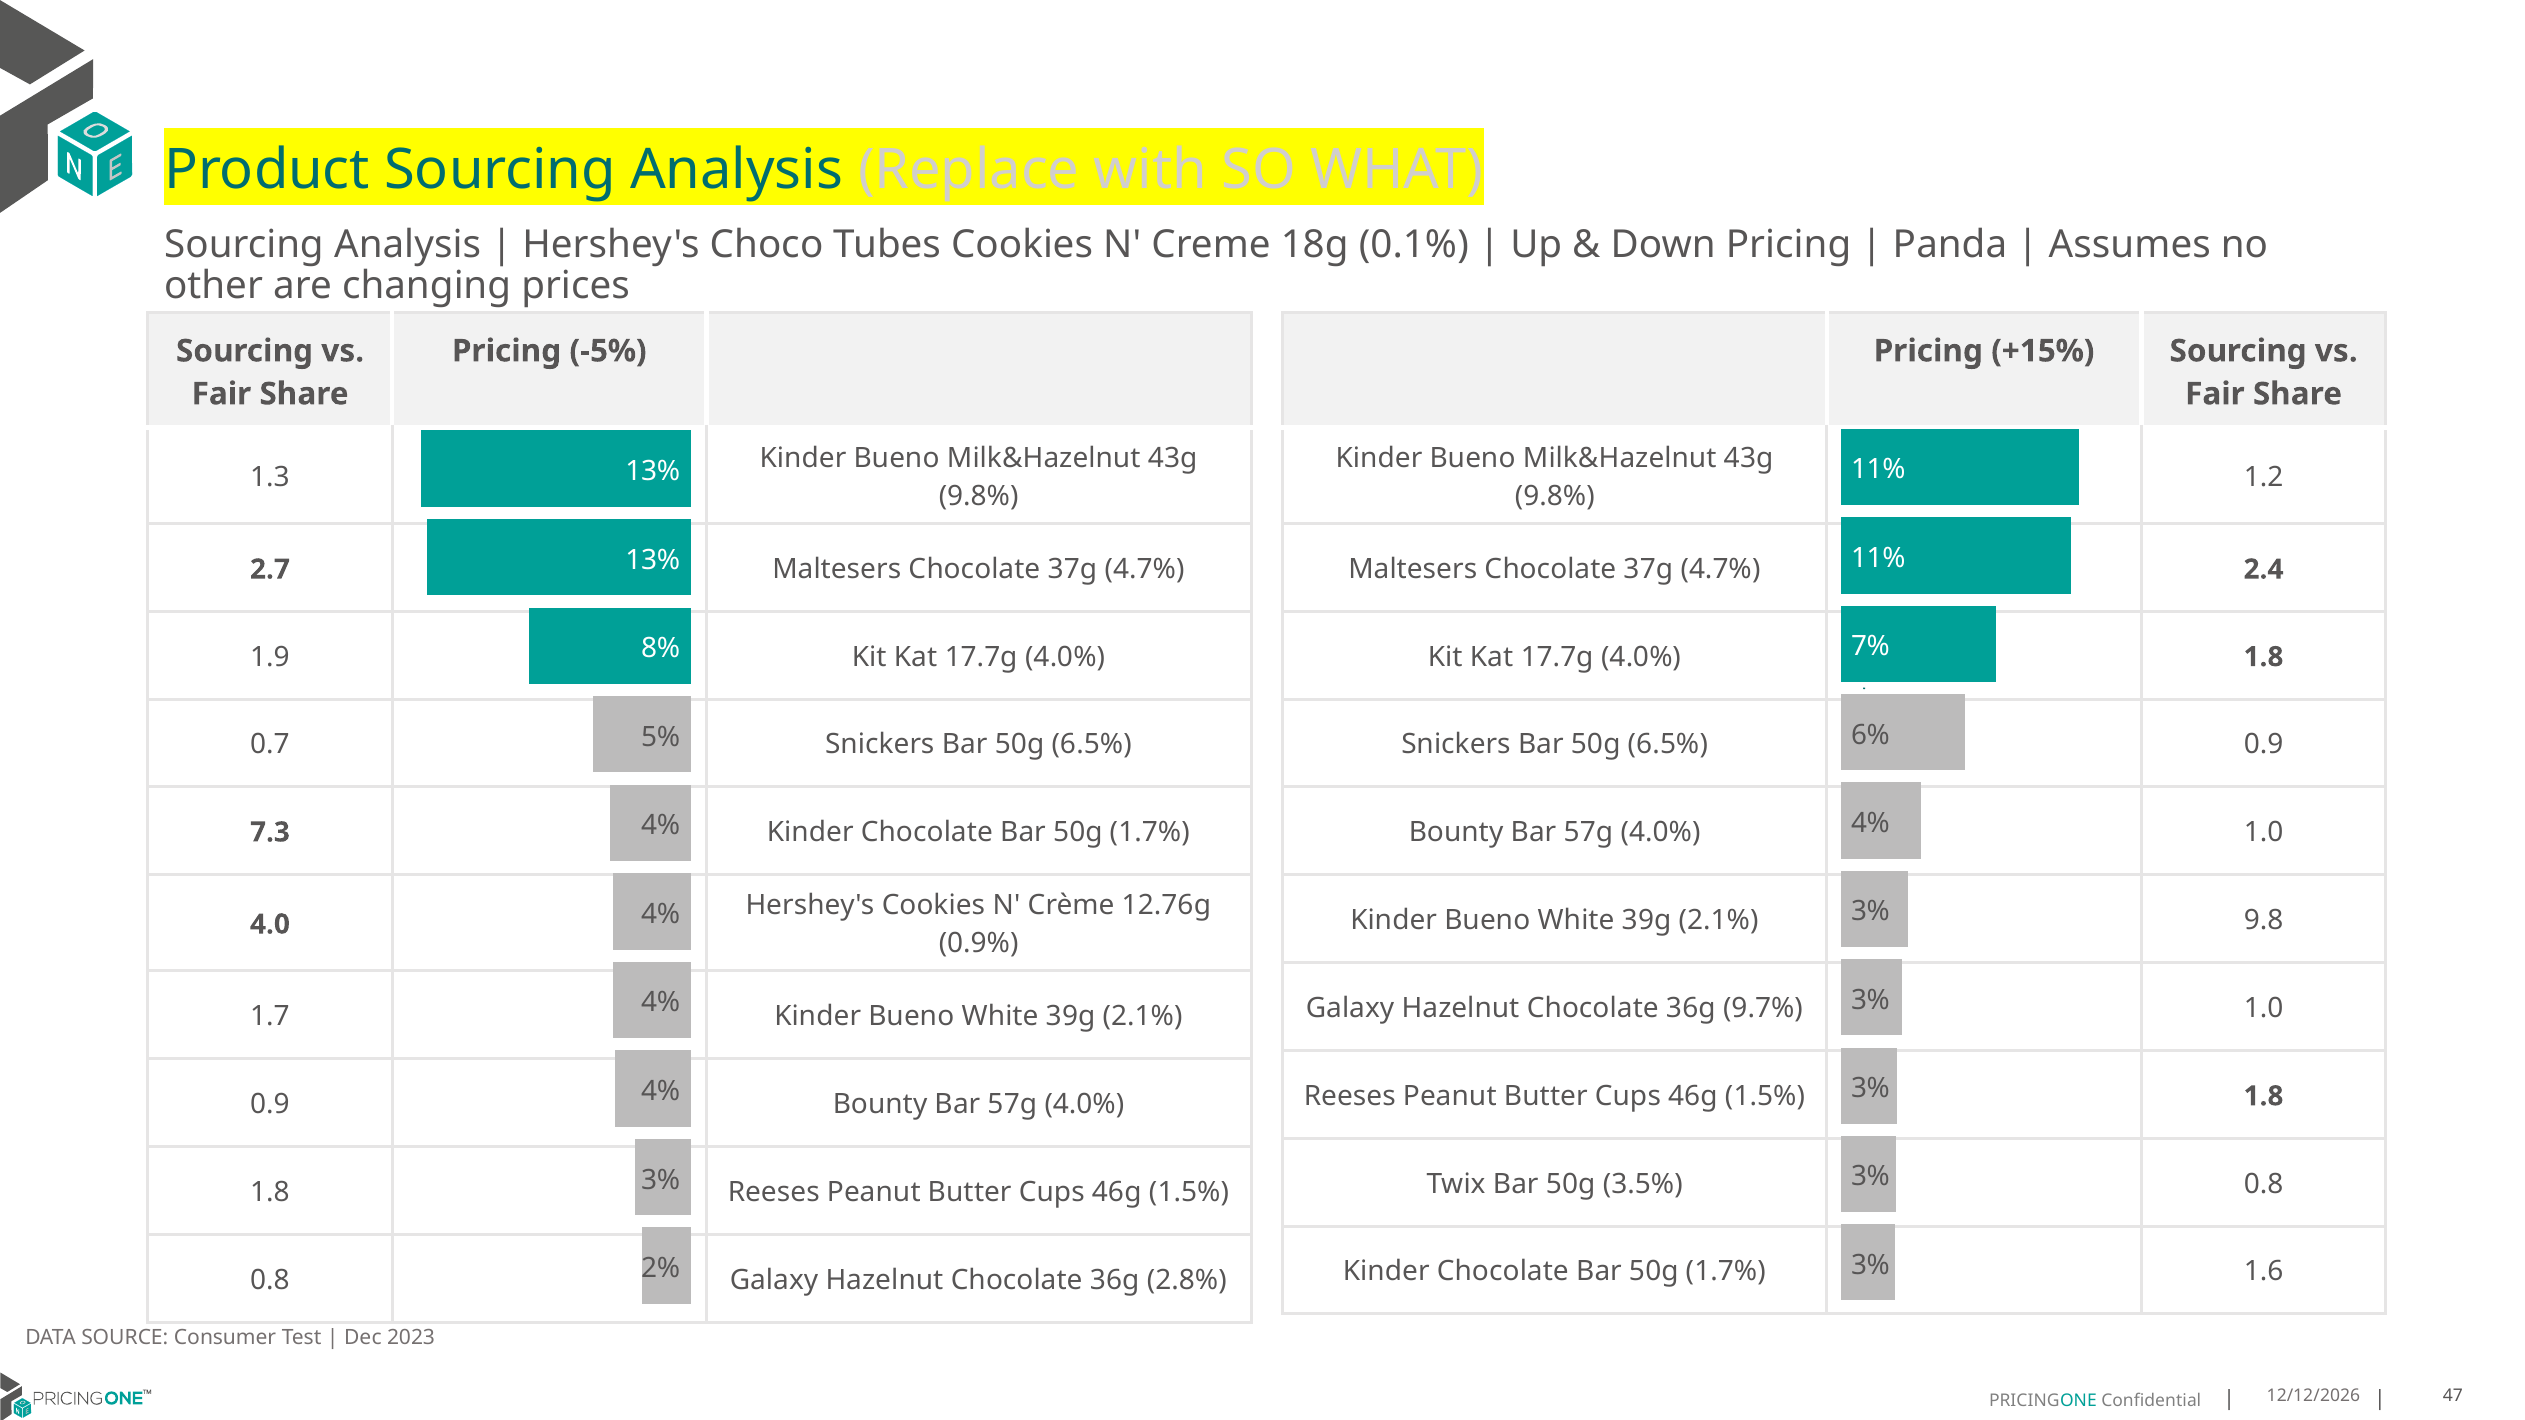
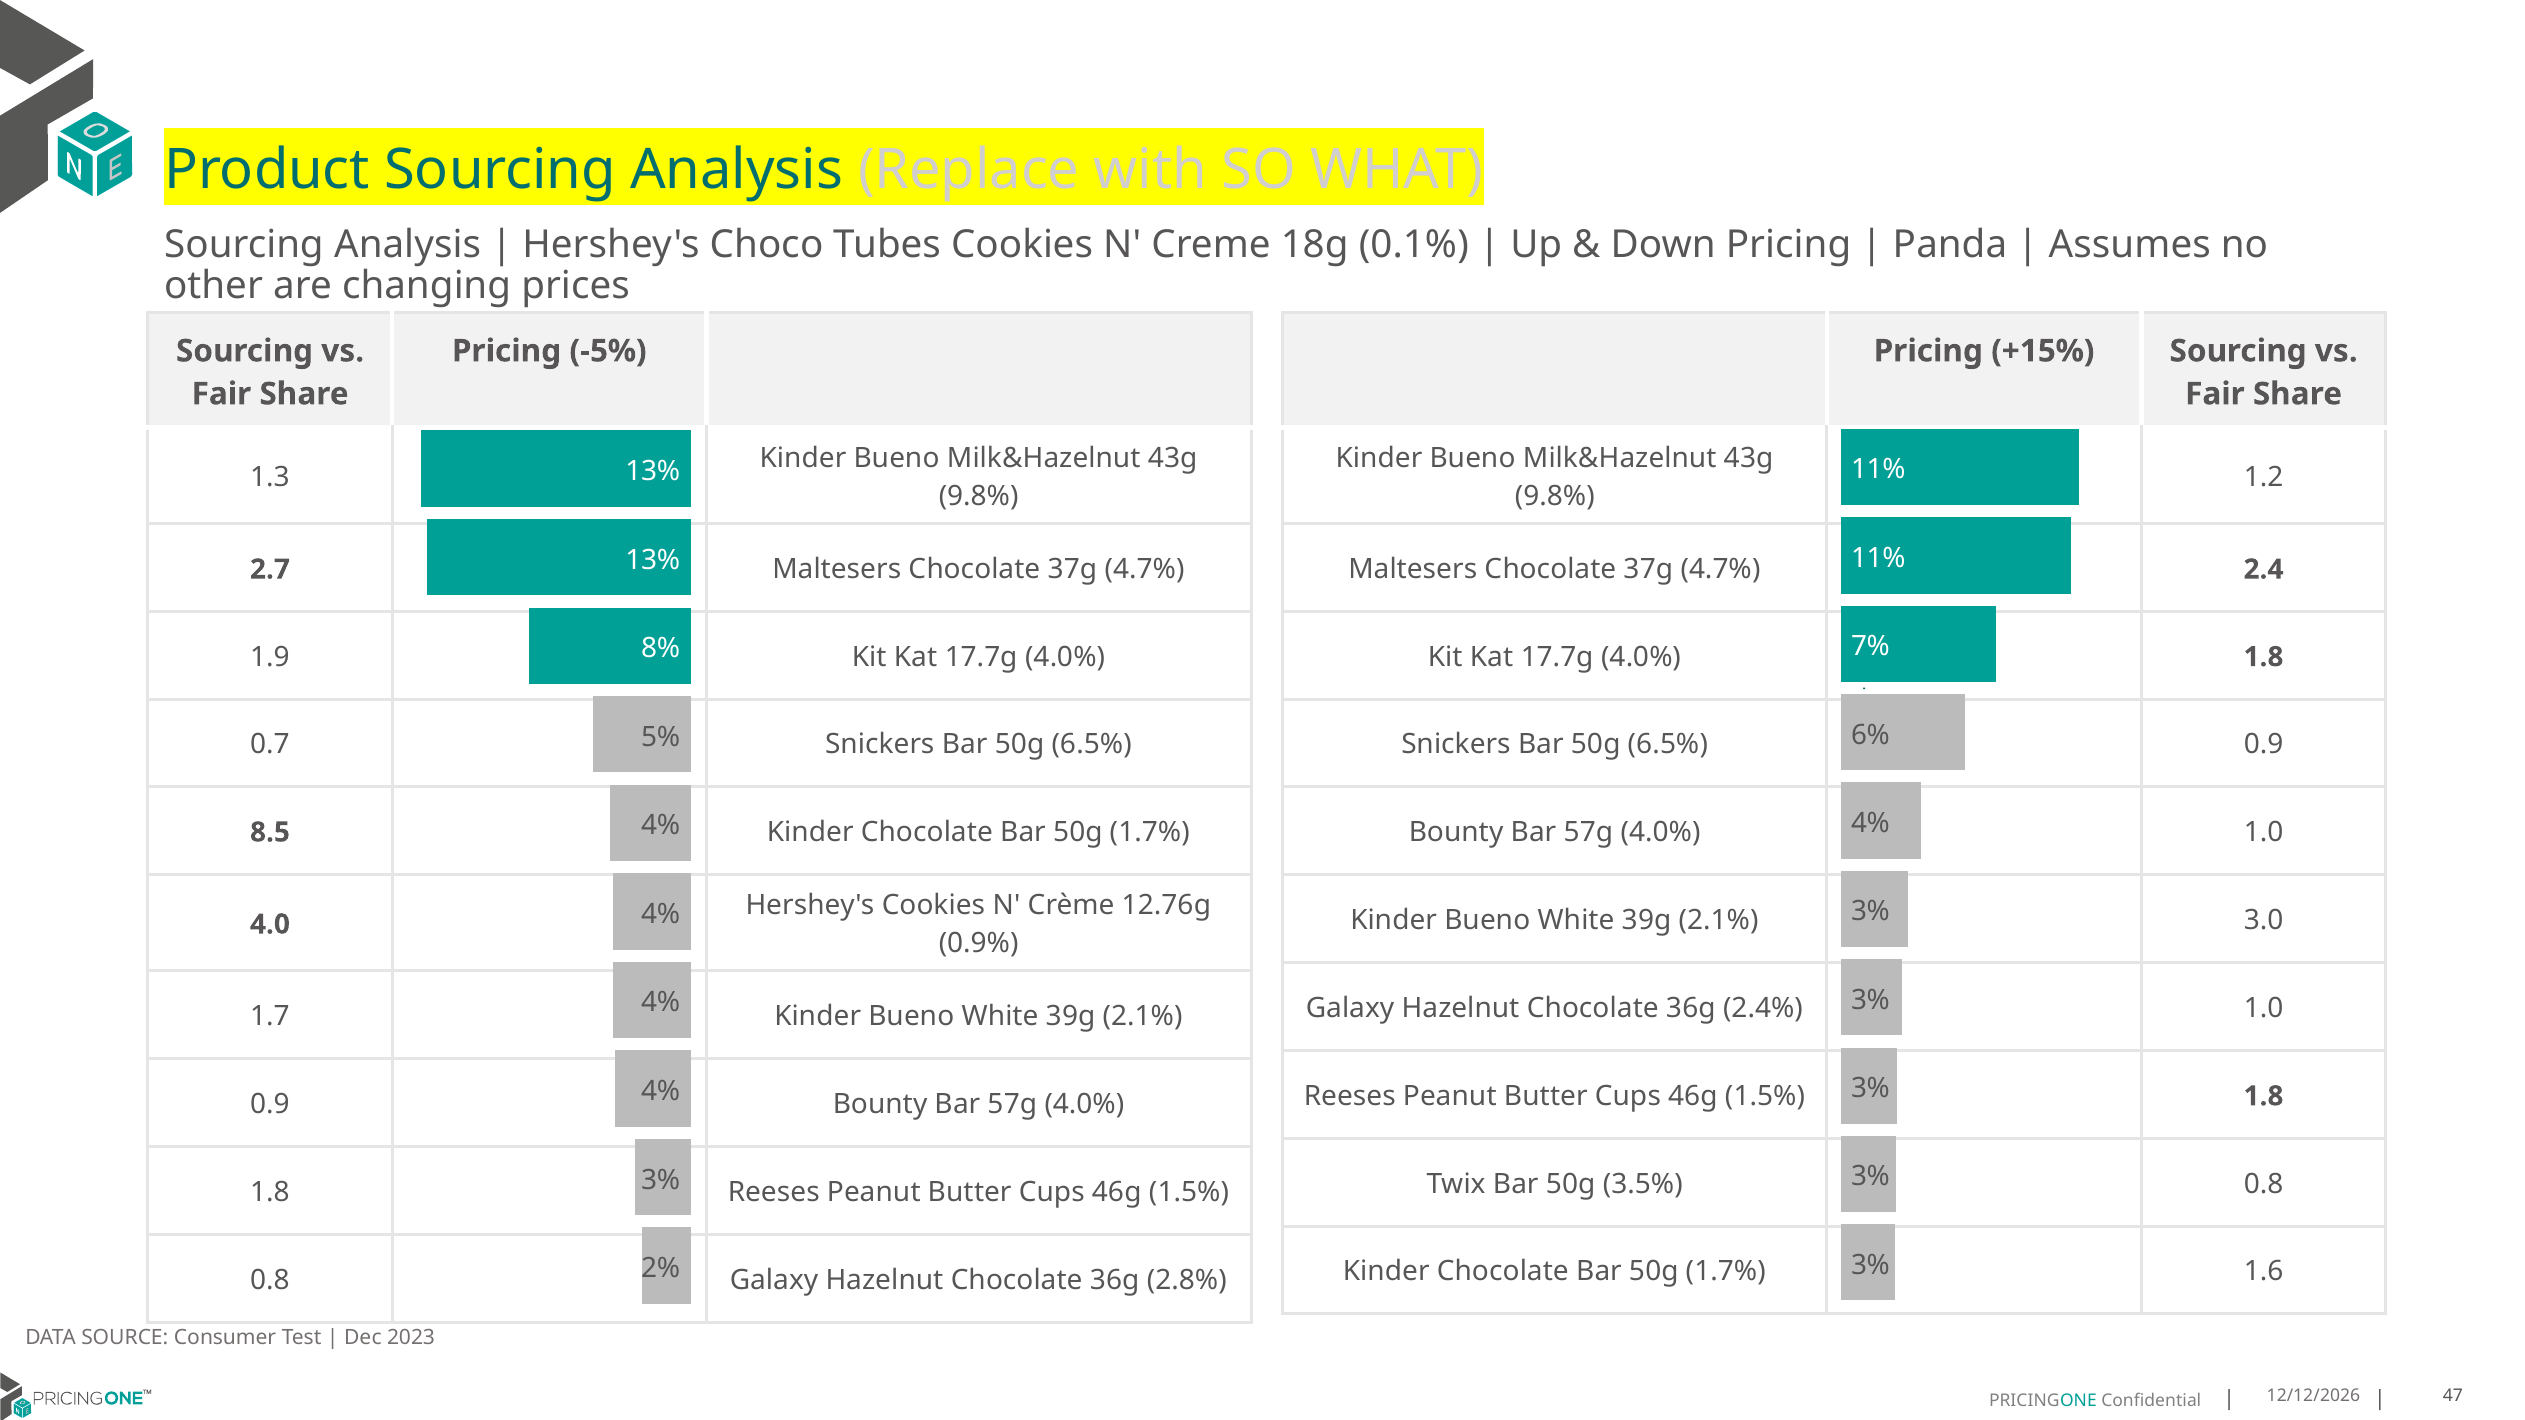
7.3: 7.3 -> 8.5 (270, 832)
9.8: 9.8 -> 3.0 (2264, 920)
9.7%: 9.7% -> 2.4% (1763, 1008)
